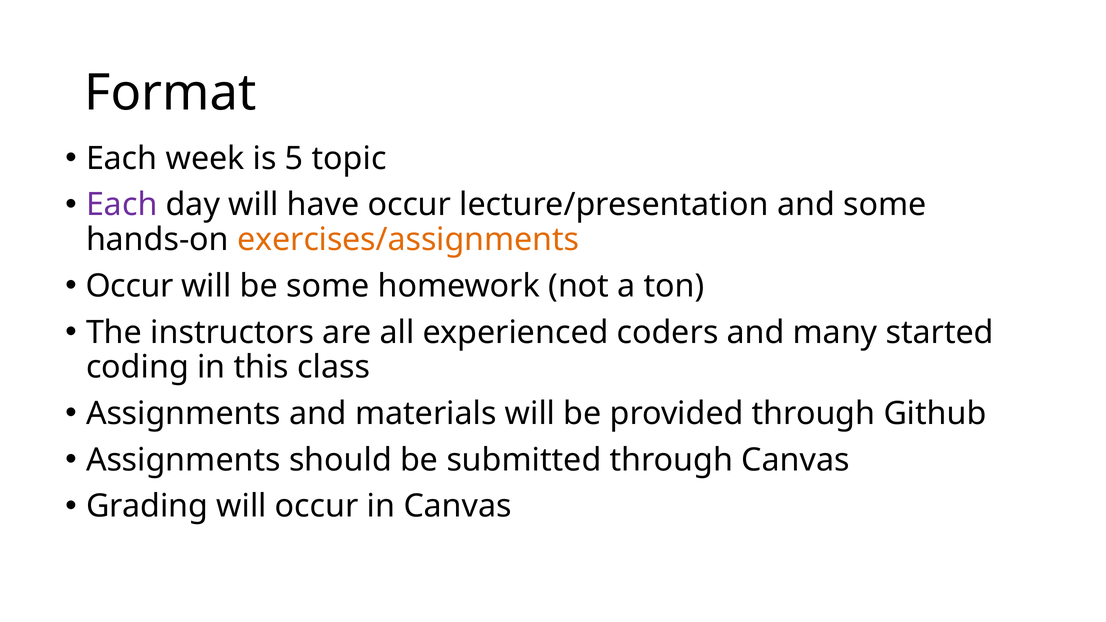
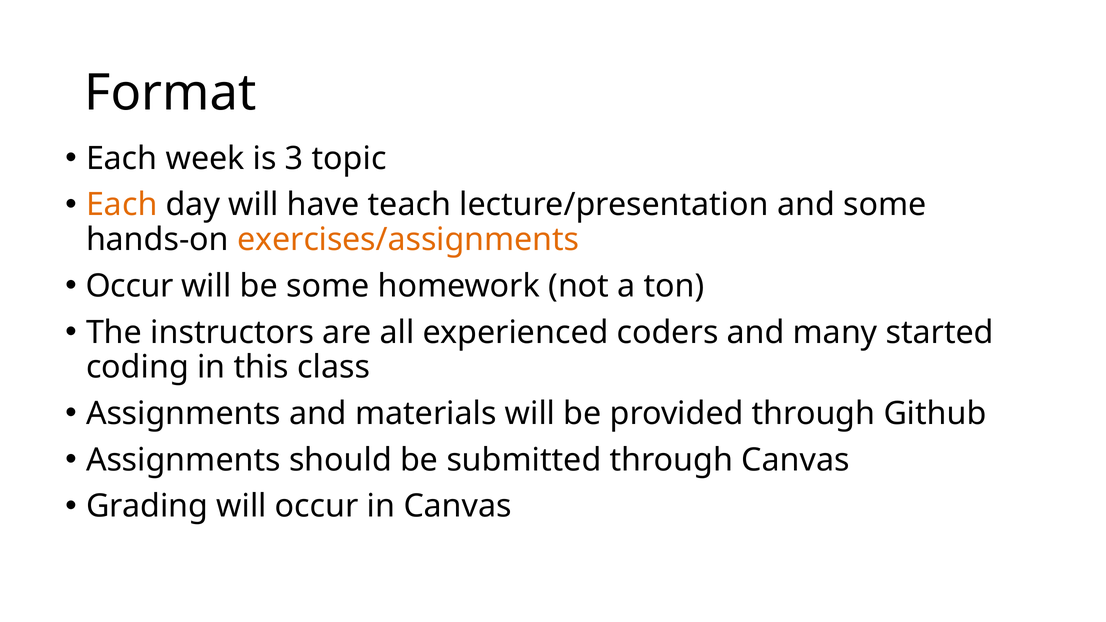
5: 5 -> 3 (294, 158)
Each colour: purple -> orange (122, 205)
have occur: occur -> teach (409, 205)
